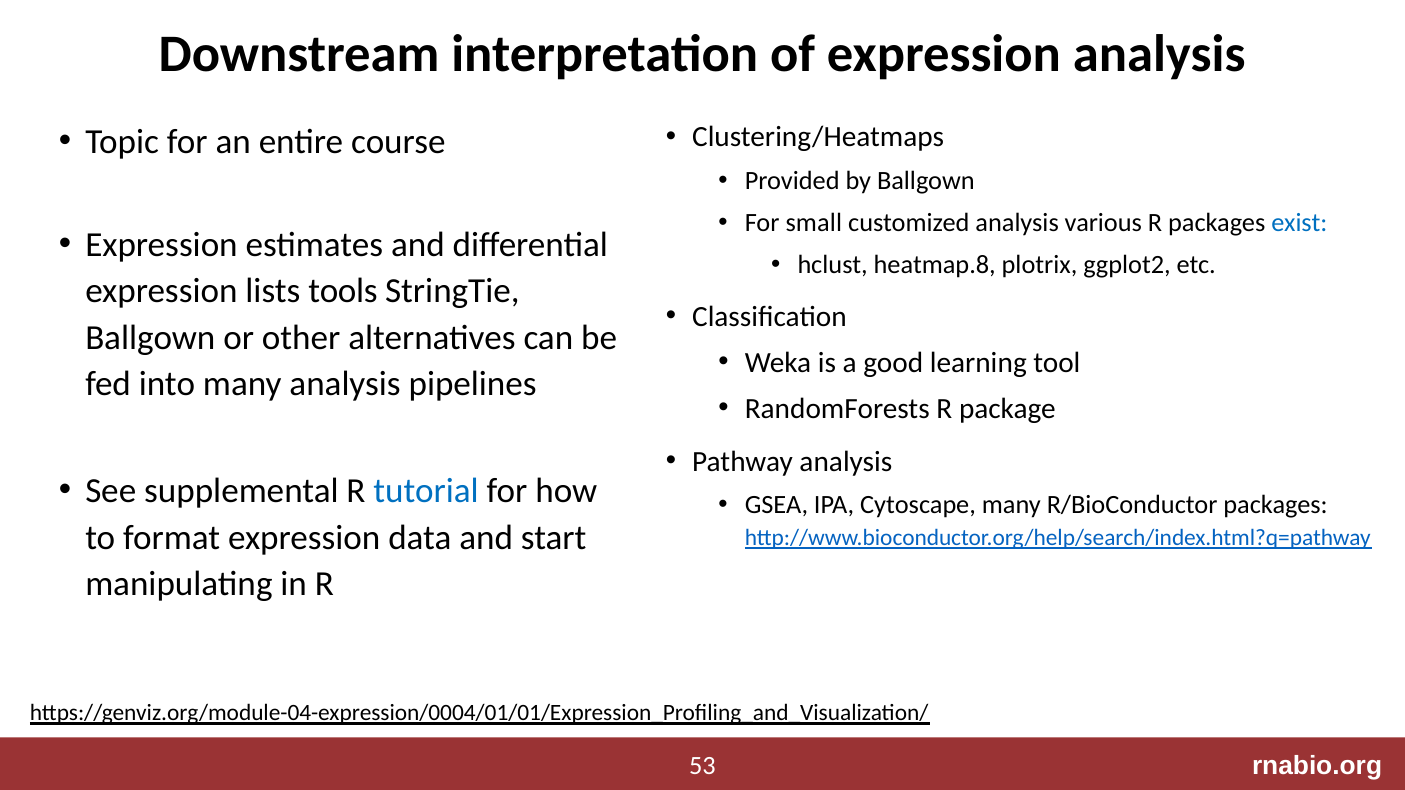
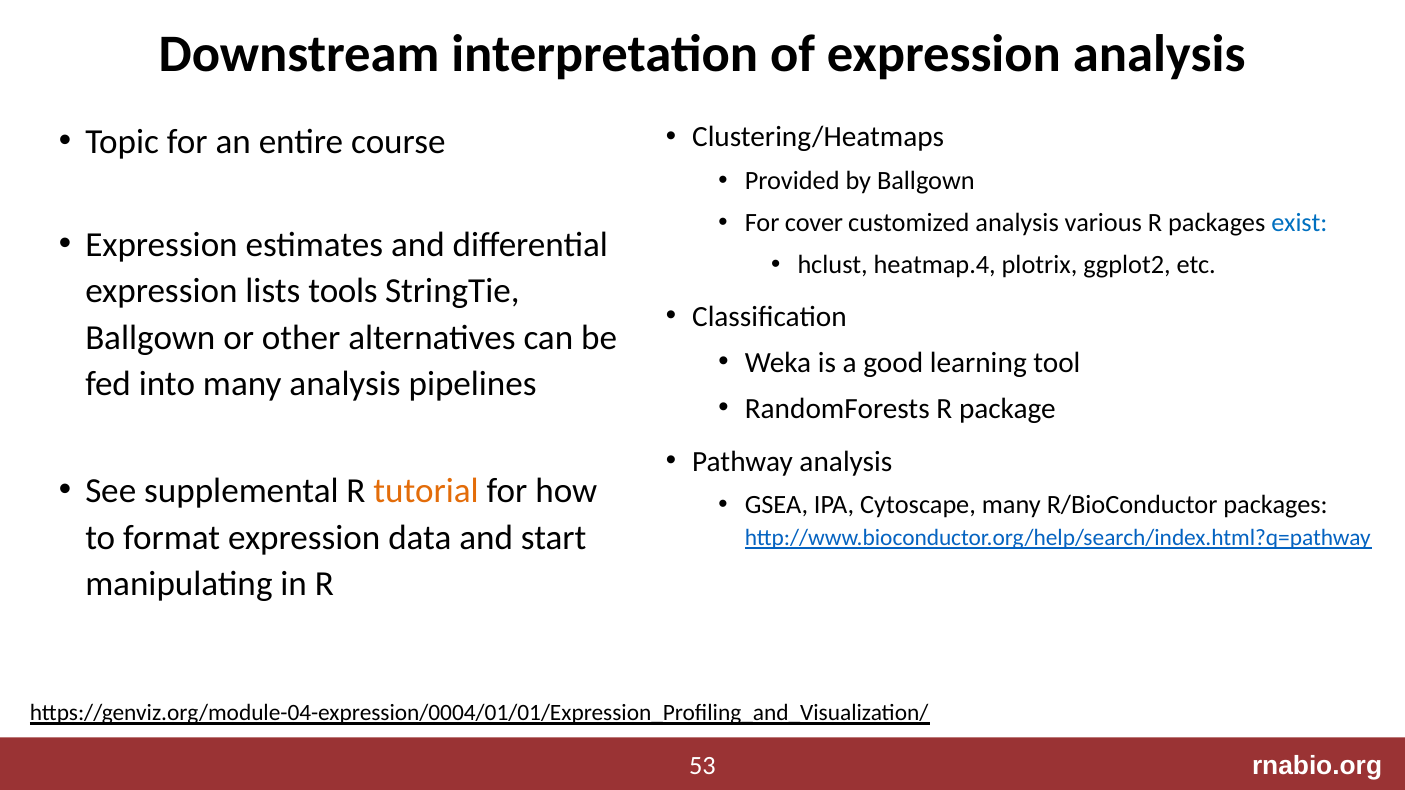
small: small -> cover (814, 223)
heatmap.8: heatmap.8 -> heatmap.4 (935, 265)
tutorial colour: blue -> orange (426, 491)
